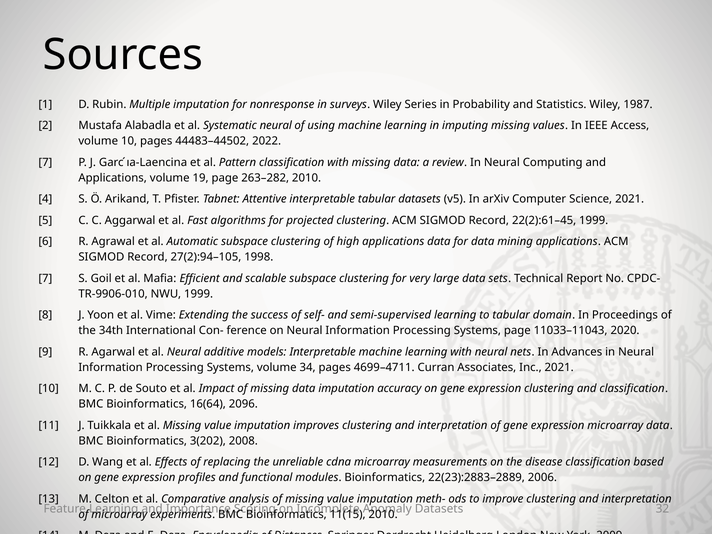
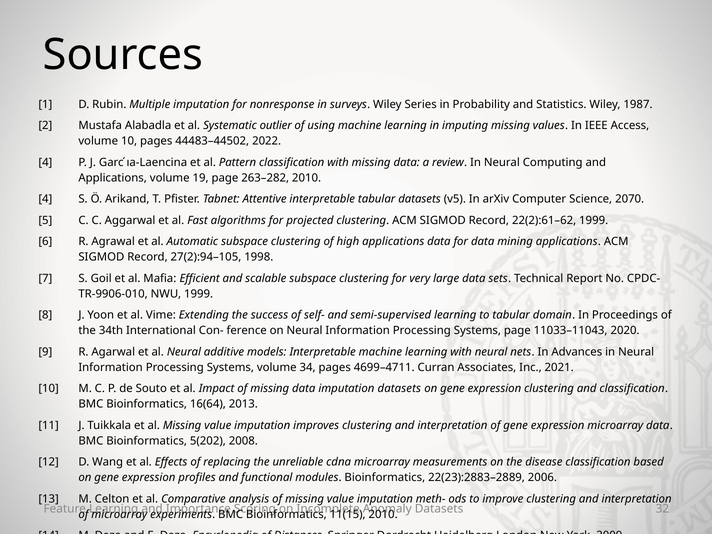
Systematic neural: neural -> outlier (276, 126)
7: 7 -> 4 (45, 162)
Science 2021: 2021 -> 2070 (630, 199)
22(2):61–45: 22(2):61–45 -> 22(2):61–62 (544, 220)
imputation accuracy: accuracy -> datasets (399, 389)
2096: 2096 -> 2013 (243, 404)
3(202: 3(202 -> 5(202 (208, 441)
